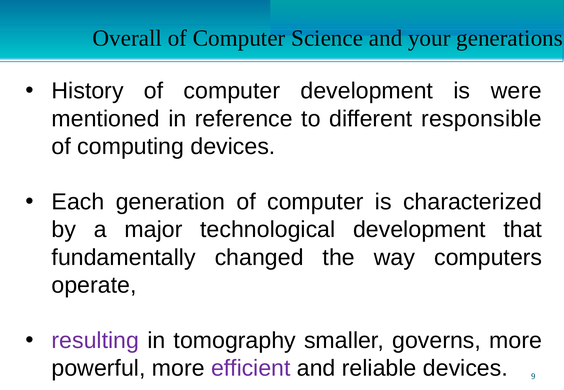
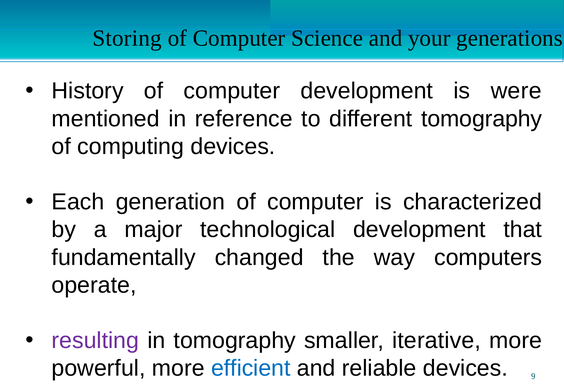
Overall: Overall -> Storing (127, 38)
different responsible: responsible -> tomography (482, 119)
governs: governs -> iterative (436, 341)
efficient colour: purple -> blue (251, 369)
